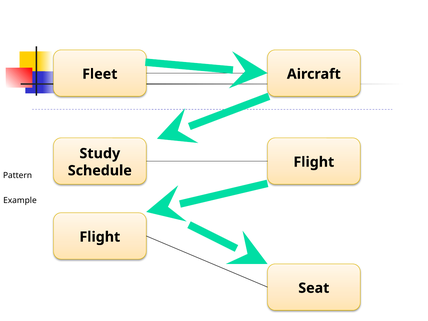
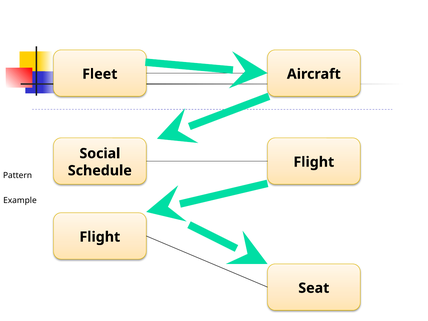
Study: Study -> Social (100, 153)
